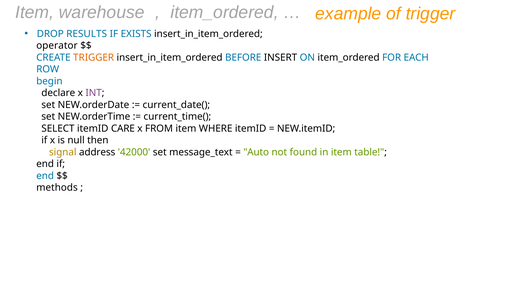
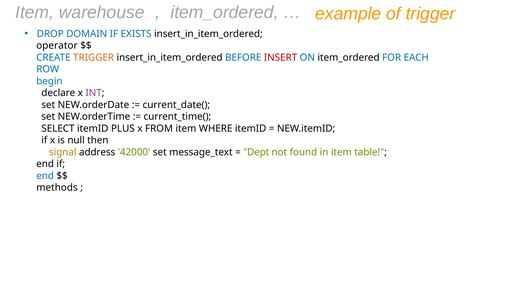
RESULTS: RESULTS -> DOMAIN (87, 34)
INSERT colour: black -> red (281, 57)
CARE: CARE -> PLUS (123, 128)
Auto: Auto -> Dept (256, 152)
